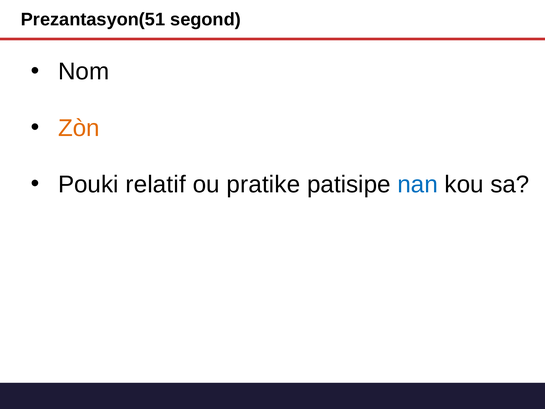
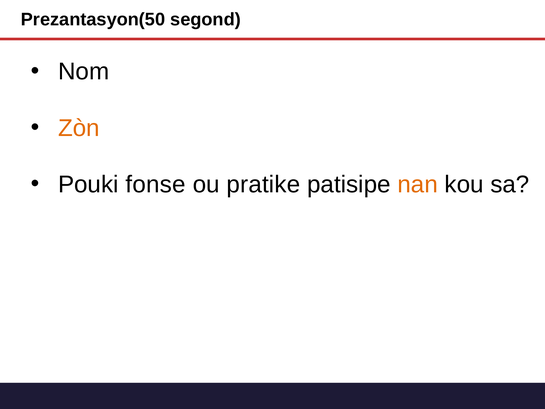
Prezantasyon(51: Prezantasyon(51 -> Prezantasyon(50 (93, 19)
relatif: relatif -> fonse (156, 184)
nan colour: blue -> orange (418, 184)
